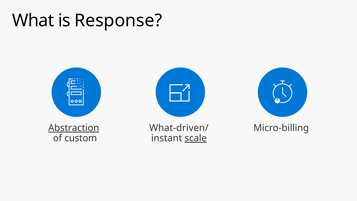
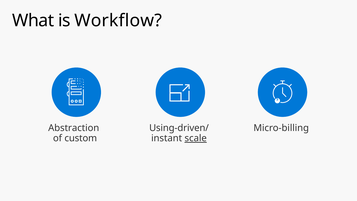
Response: Response -> Workflow (118, 20)
Abstraction underline: present -> none (74, 128)
What-driven/: What-driven/ -> Using-driven/ (179, 128)
